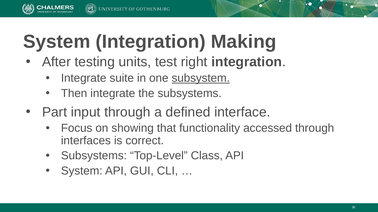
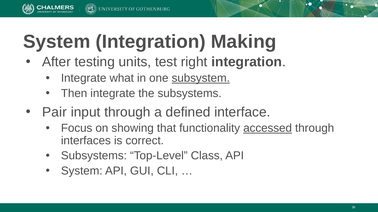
suite: suite -> what (122, 78)
Part: Part -> Pair (54, 112)
accessed underline: none -> present (268, 129)
